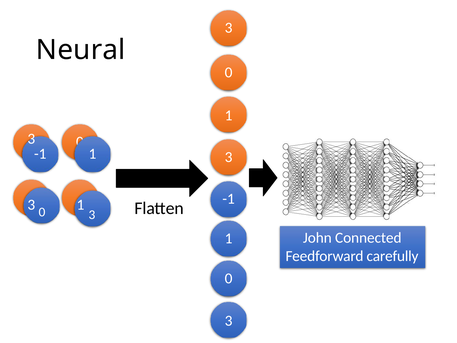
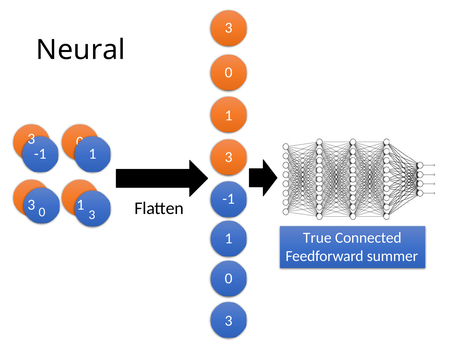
John: John -> True (317, 238)
carefully: carefully -> summer (392, 256)
